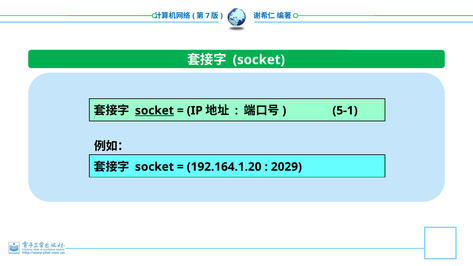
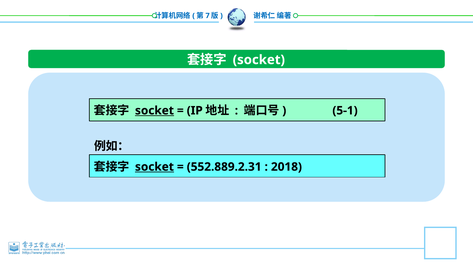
socket underline: none -> present (154, 167)
192.164.1.20: 192.164.1.20 -> 552.889.2.31 (224, 167)
2029: 2029 -> 2018 (286, 167)
